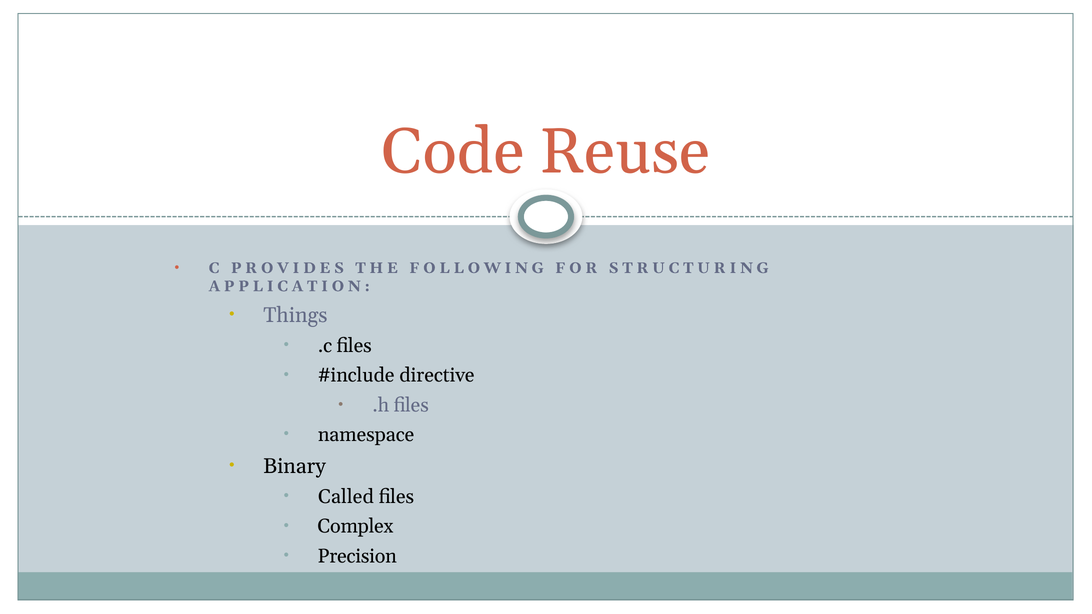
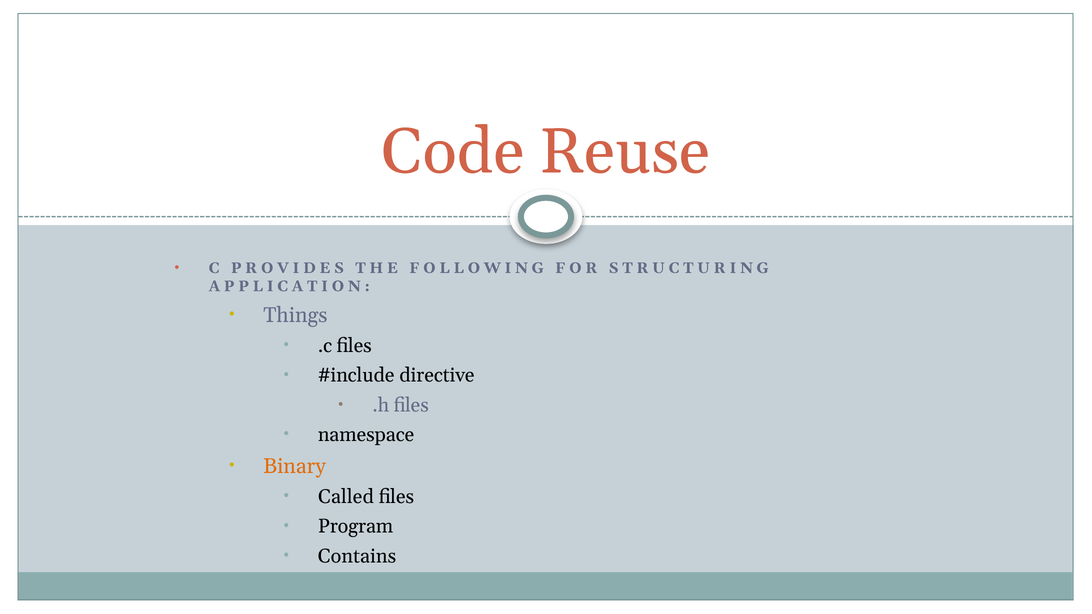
Binary colour: black -> orange (295, 466)
Complex: Complex -> Program (356, 527)
Precision: Precision -> Contains (357, 556)
